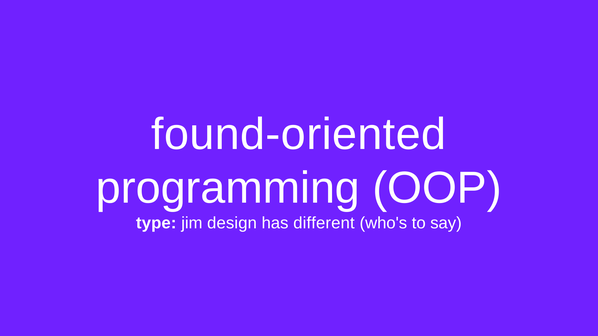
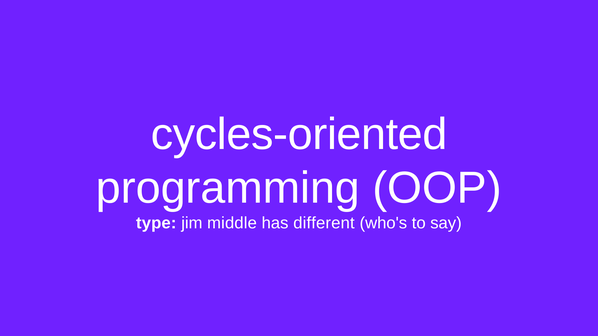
found-oriented: found-oriented -> cycles-oriented (299, 134)
design: design -> middle (232, 223)
